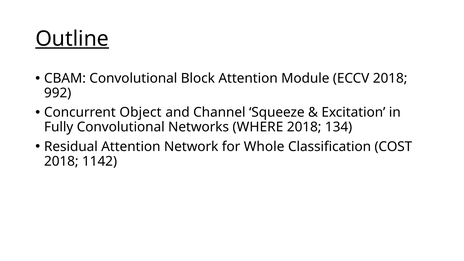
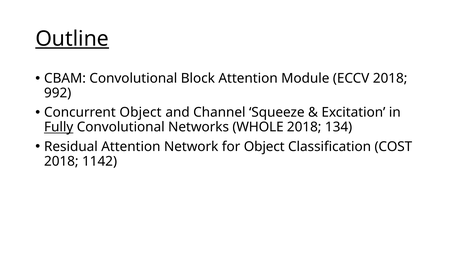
Fully underline: none -> present (59, 127)
WHERE: WHERE -> WHOLE (258, 127)
for Whole: Whole -> Object (264, 147)
